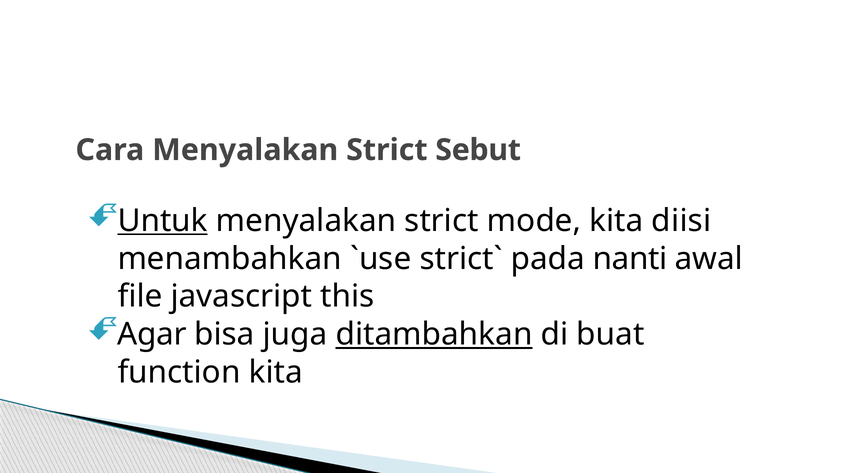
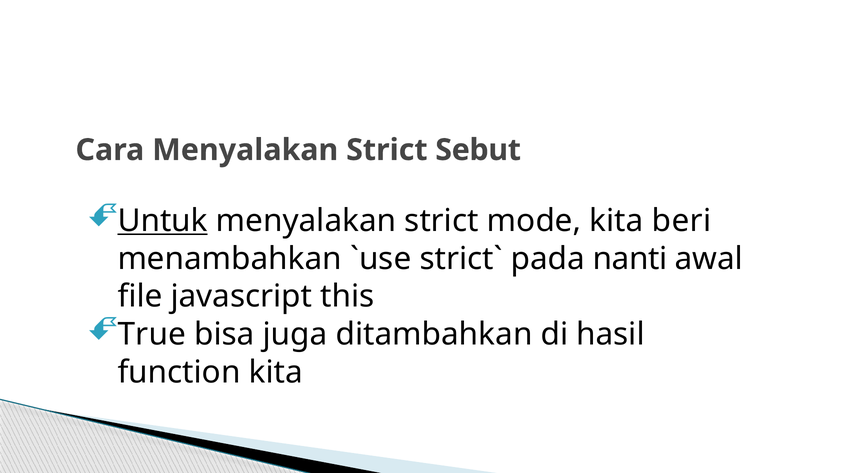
diisi: diisi -> beri (681, 221)
Agar: Agar -> True (152, 334)
ditambahkan underline: present -> none (434, 334)
buat: buat -> hasil (611, 334)
